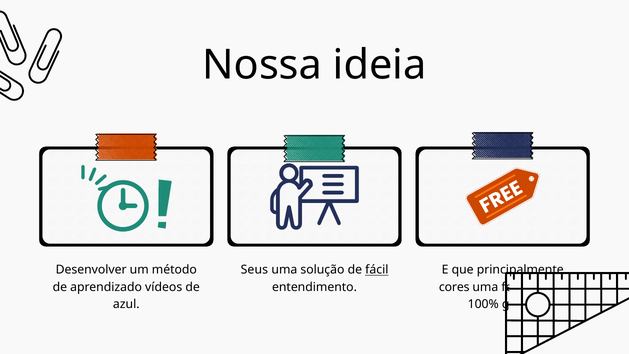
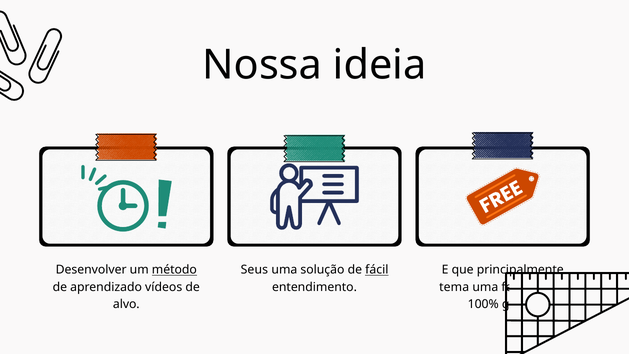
método underline: none -> present (174, 270)
cores: cores -> tema (454, 287)
azul: azul -> alvo (126, 304)
